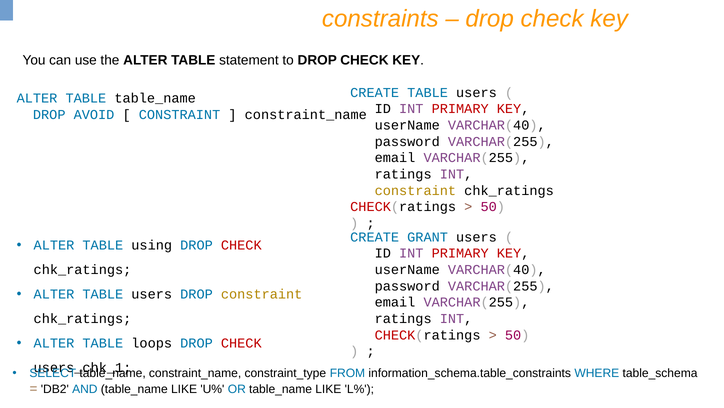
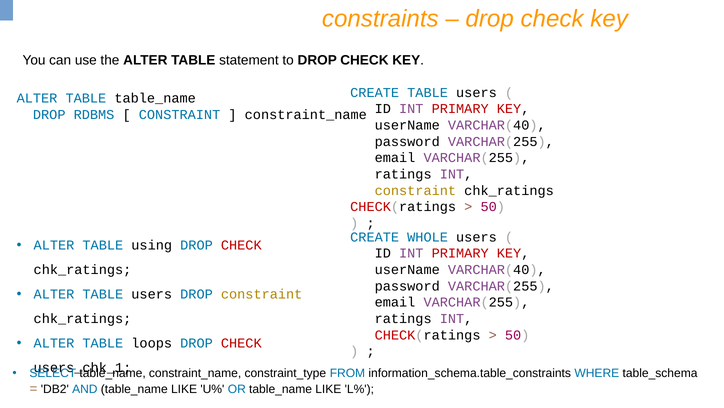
AVOID: AVOID -> RDBMS (94, 115)
GRANT: GRANT -> WHOLE (428, 237)
